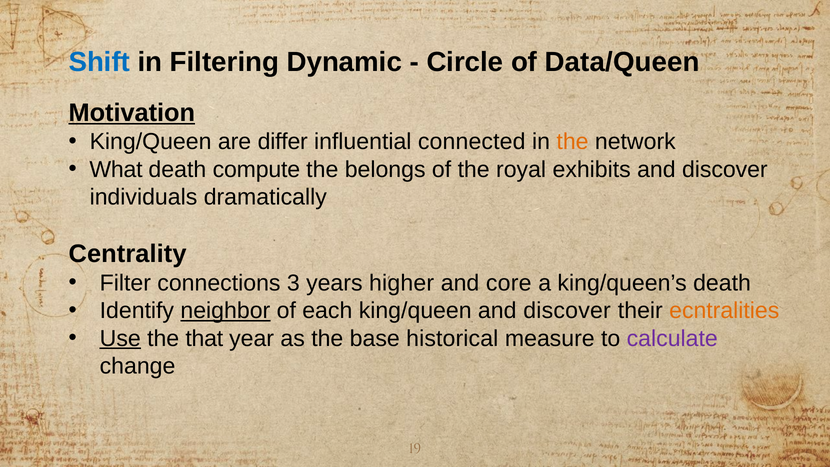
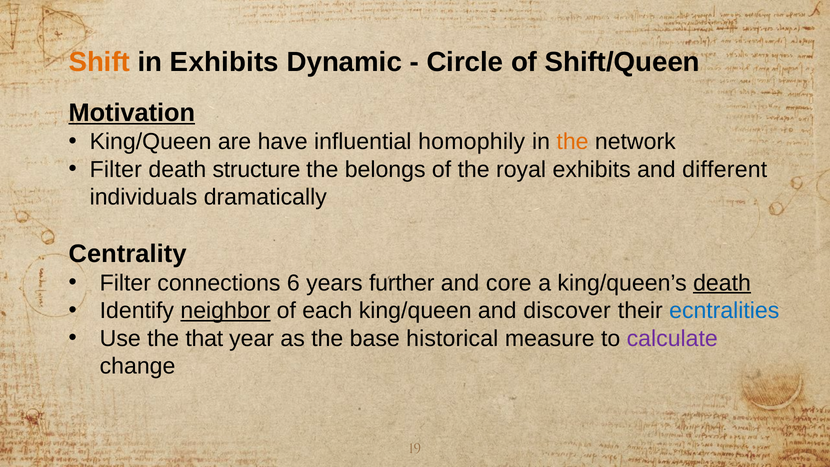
Shift colour: blue -> orange (99, 62)
in Filtering: Filtering -> Exhibits (224, 62)
Data/Queen: Data/Queen -> Shift/Queen (622, 62)
differ: differ -> have (283, 142)
connected: connected -> homophily (472, 142)
What: What -> Filter (116, 169)
compute: compute -> structure (256, 169)
discover: discover -> different (725, 169)
3: 3 -> 6 (293, 283)
higher: higher -> further (402, 283)
death underline: none -> present (722, 283)
ecntralities colour: orange -> blue (724, 311)
Use underline: present -> none (120, 338)
